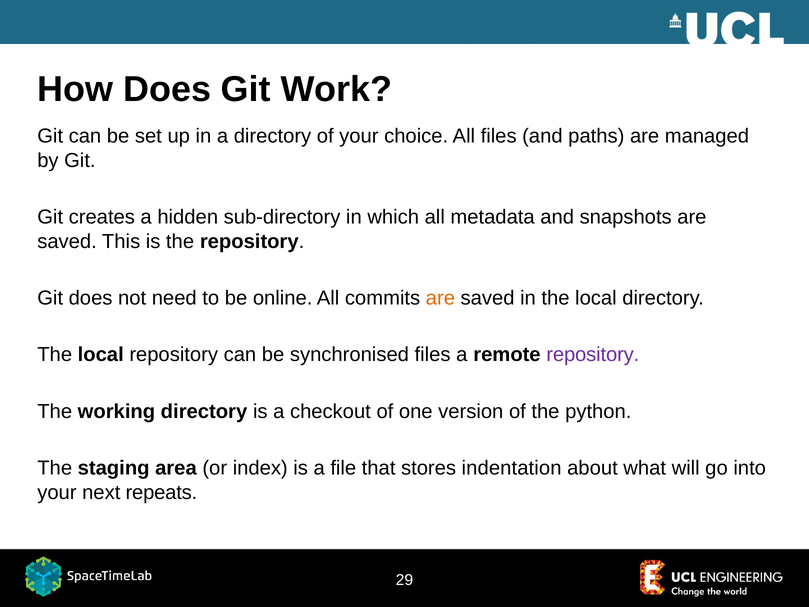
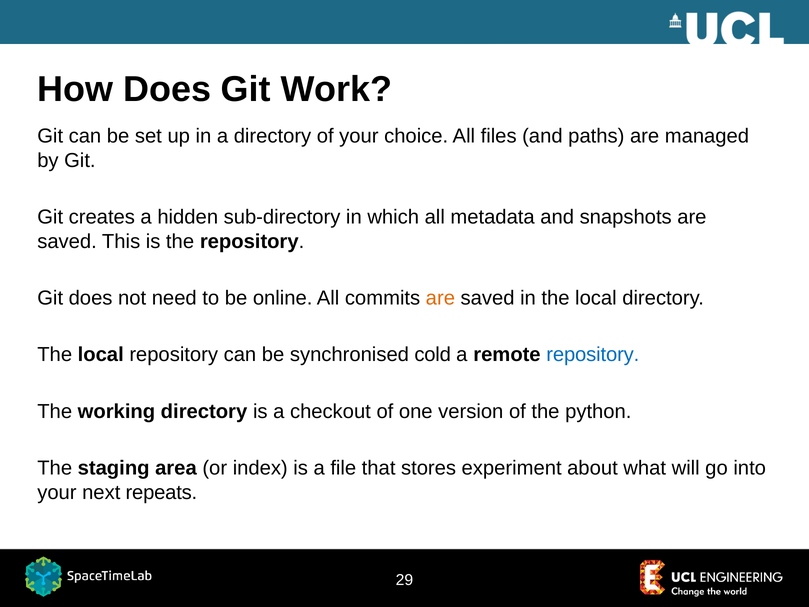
synchronised files: files -> cold (433, 355)
repository colour: purple -> blue (593, 355)
indentation: indentation -> experiment (512, 468)
